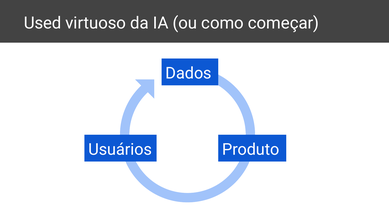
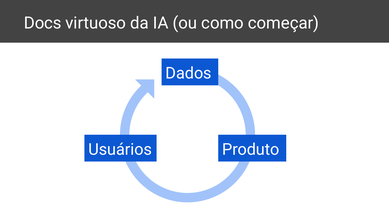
Used: Used -> Docs (43, 23)
